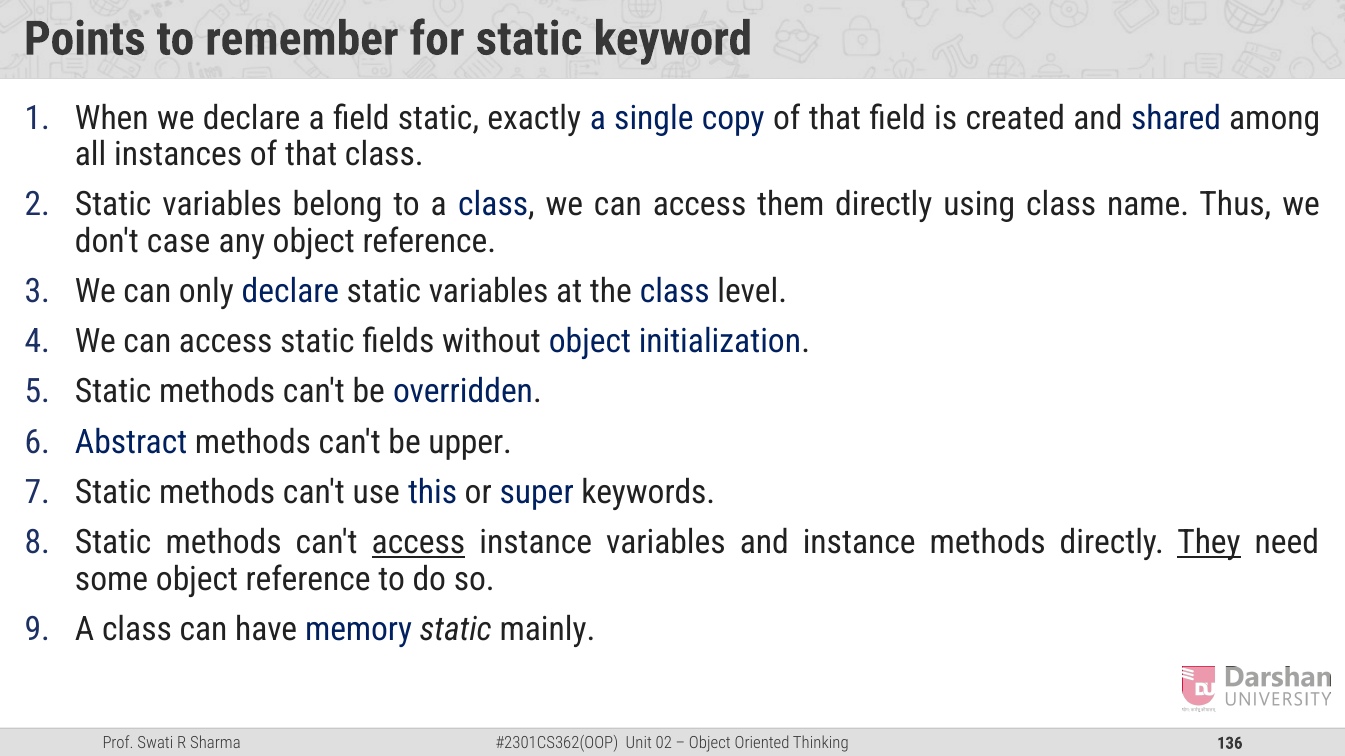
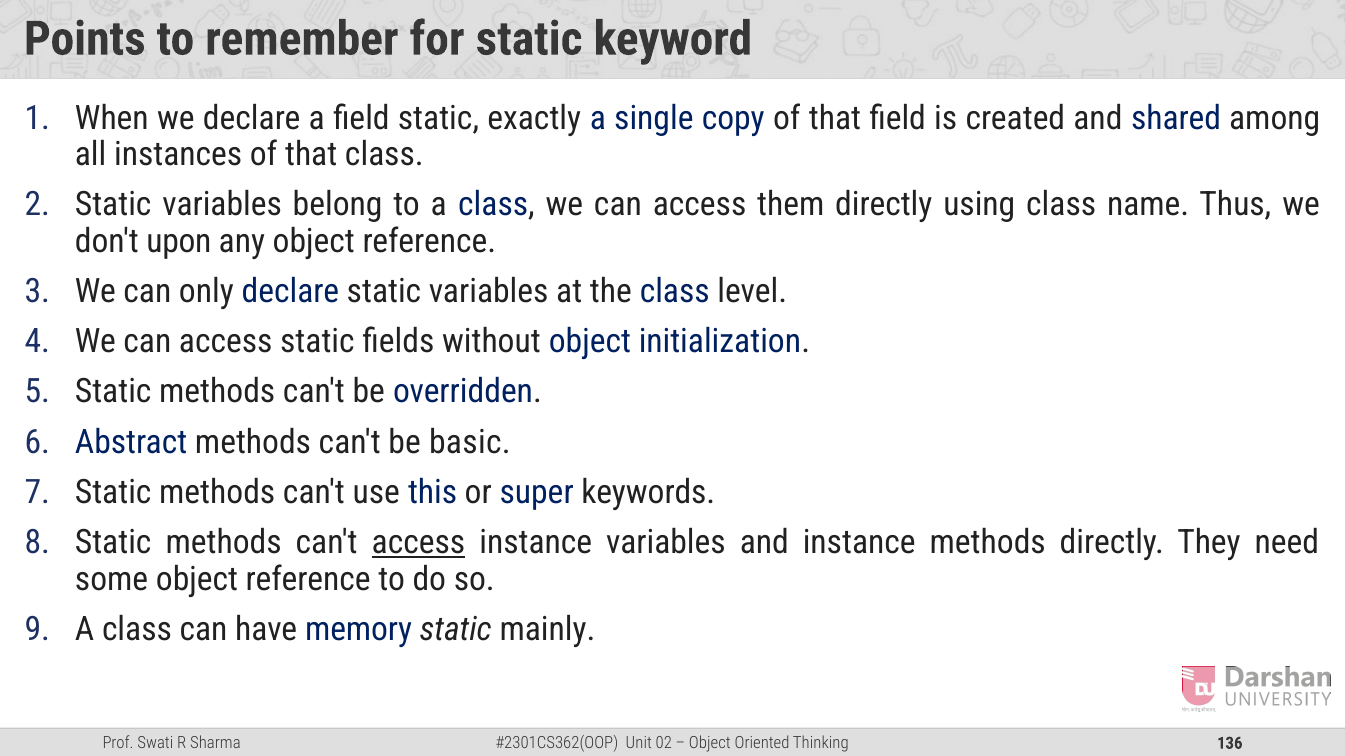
case: case -> upon (179, 241)
upper: upper -> basic (470, 442)
They underline: present -> none (1209, 543)
